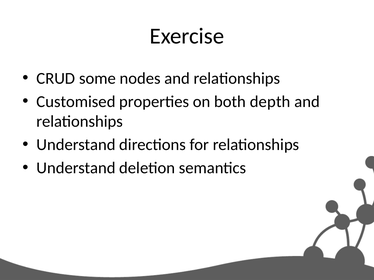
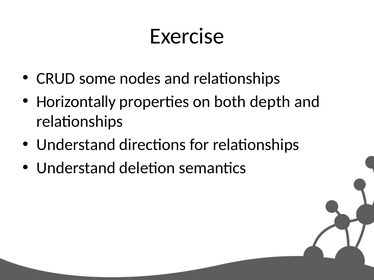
Customised: Customised -> Horizontally (76, 102)
